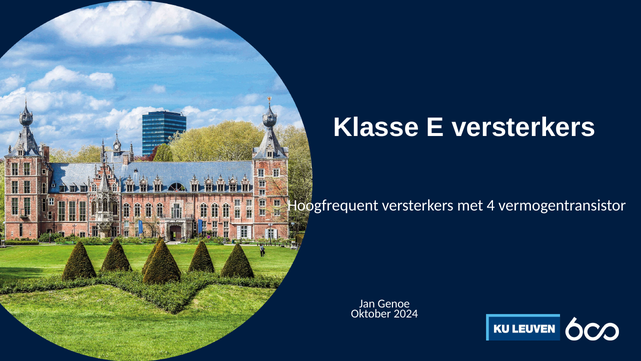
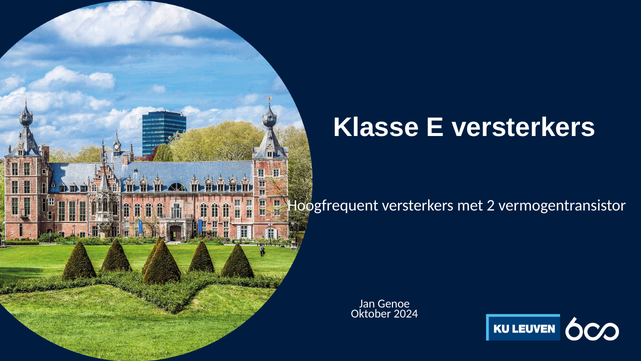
4: 4 -> 2 (491, 205)
